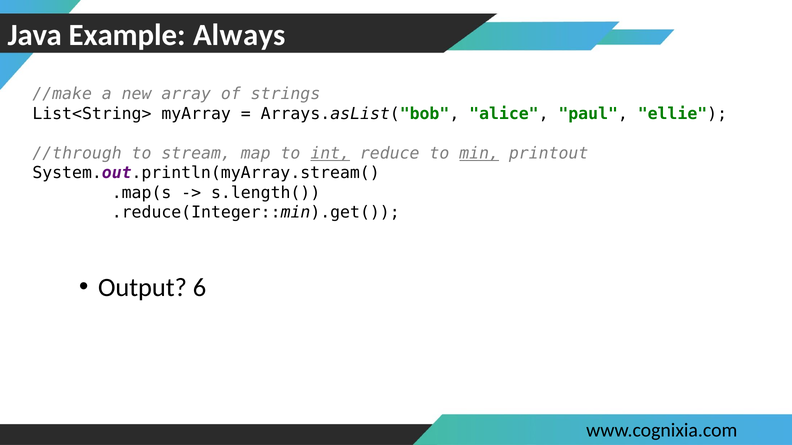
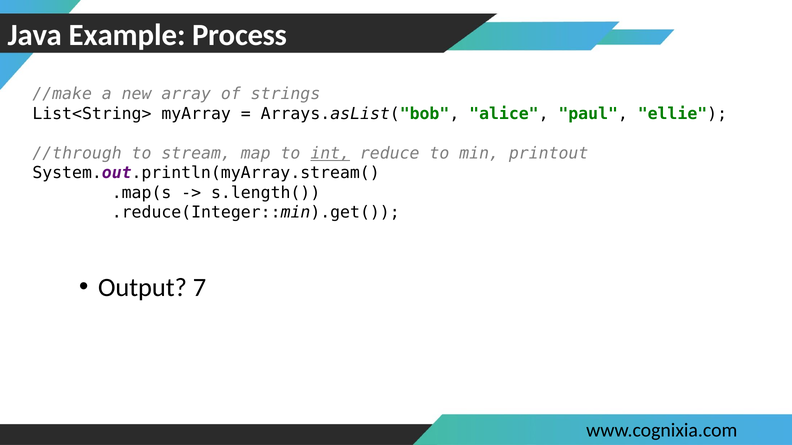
Always: Always -> Process (240, 35)
min underline: present -> none (479, 153)
6: 6 -> 7 (200, 288)
